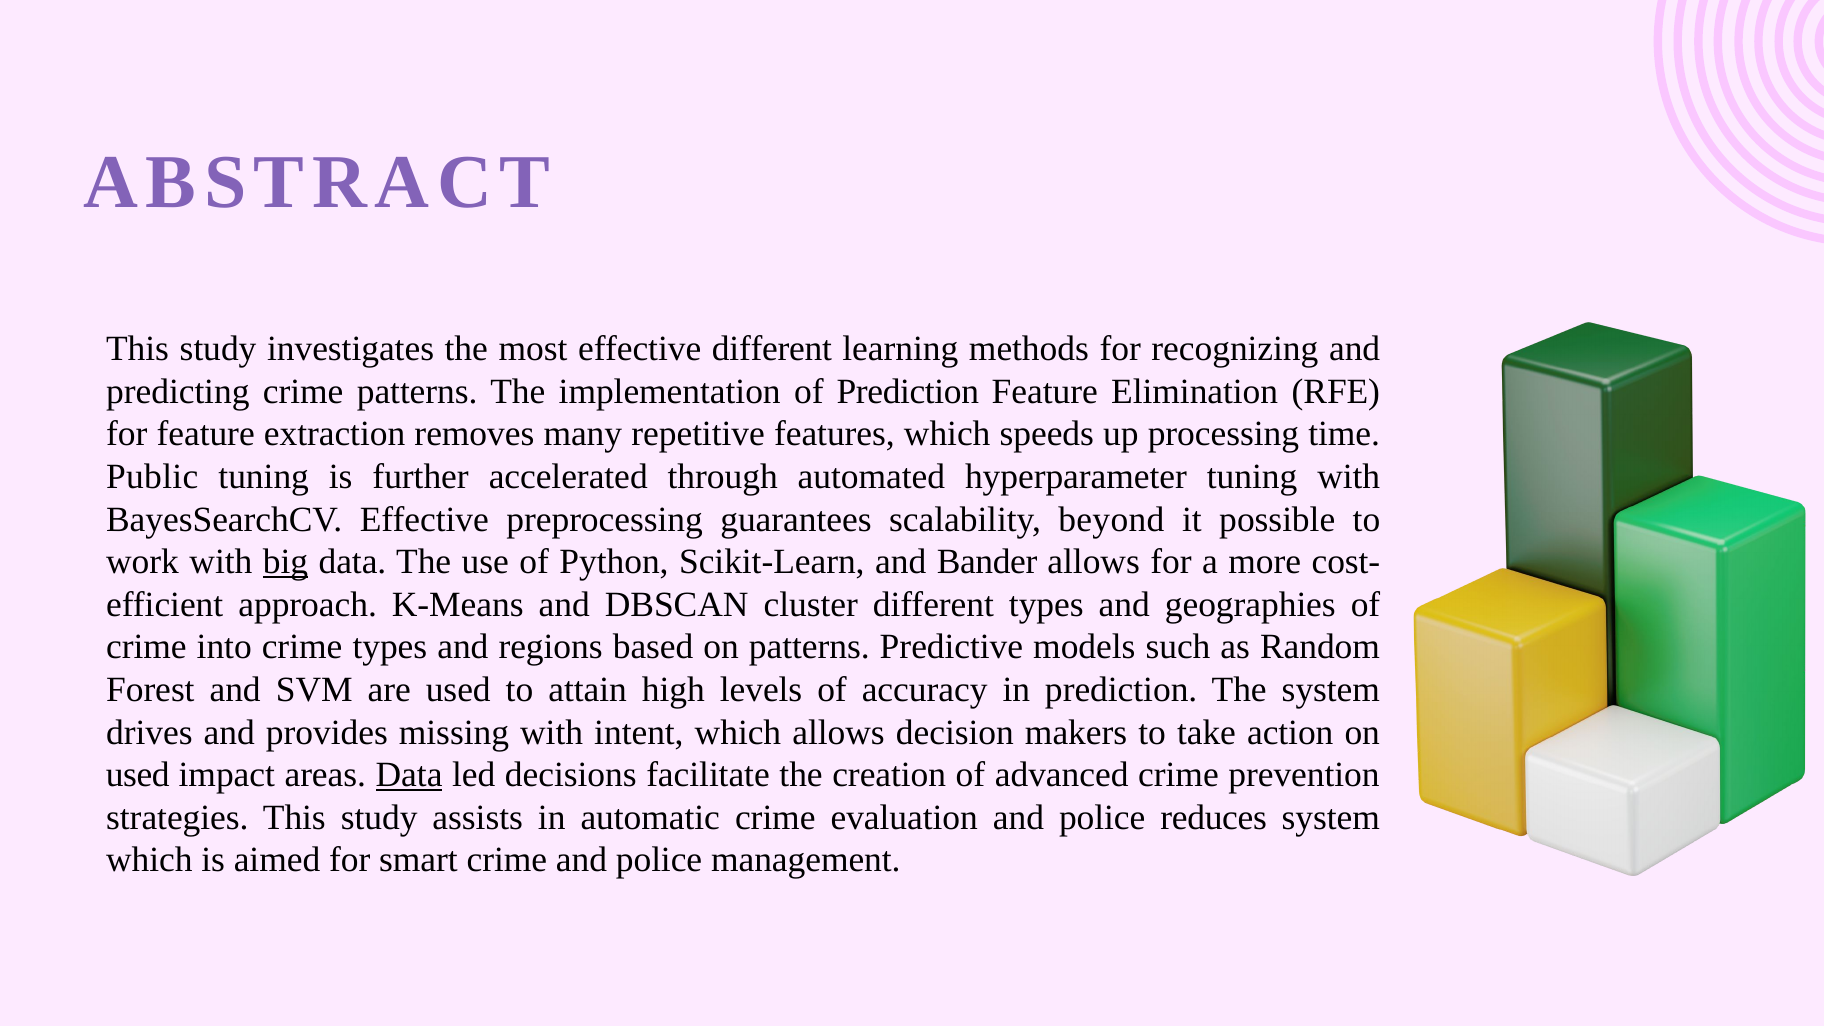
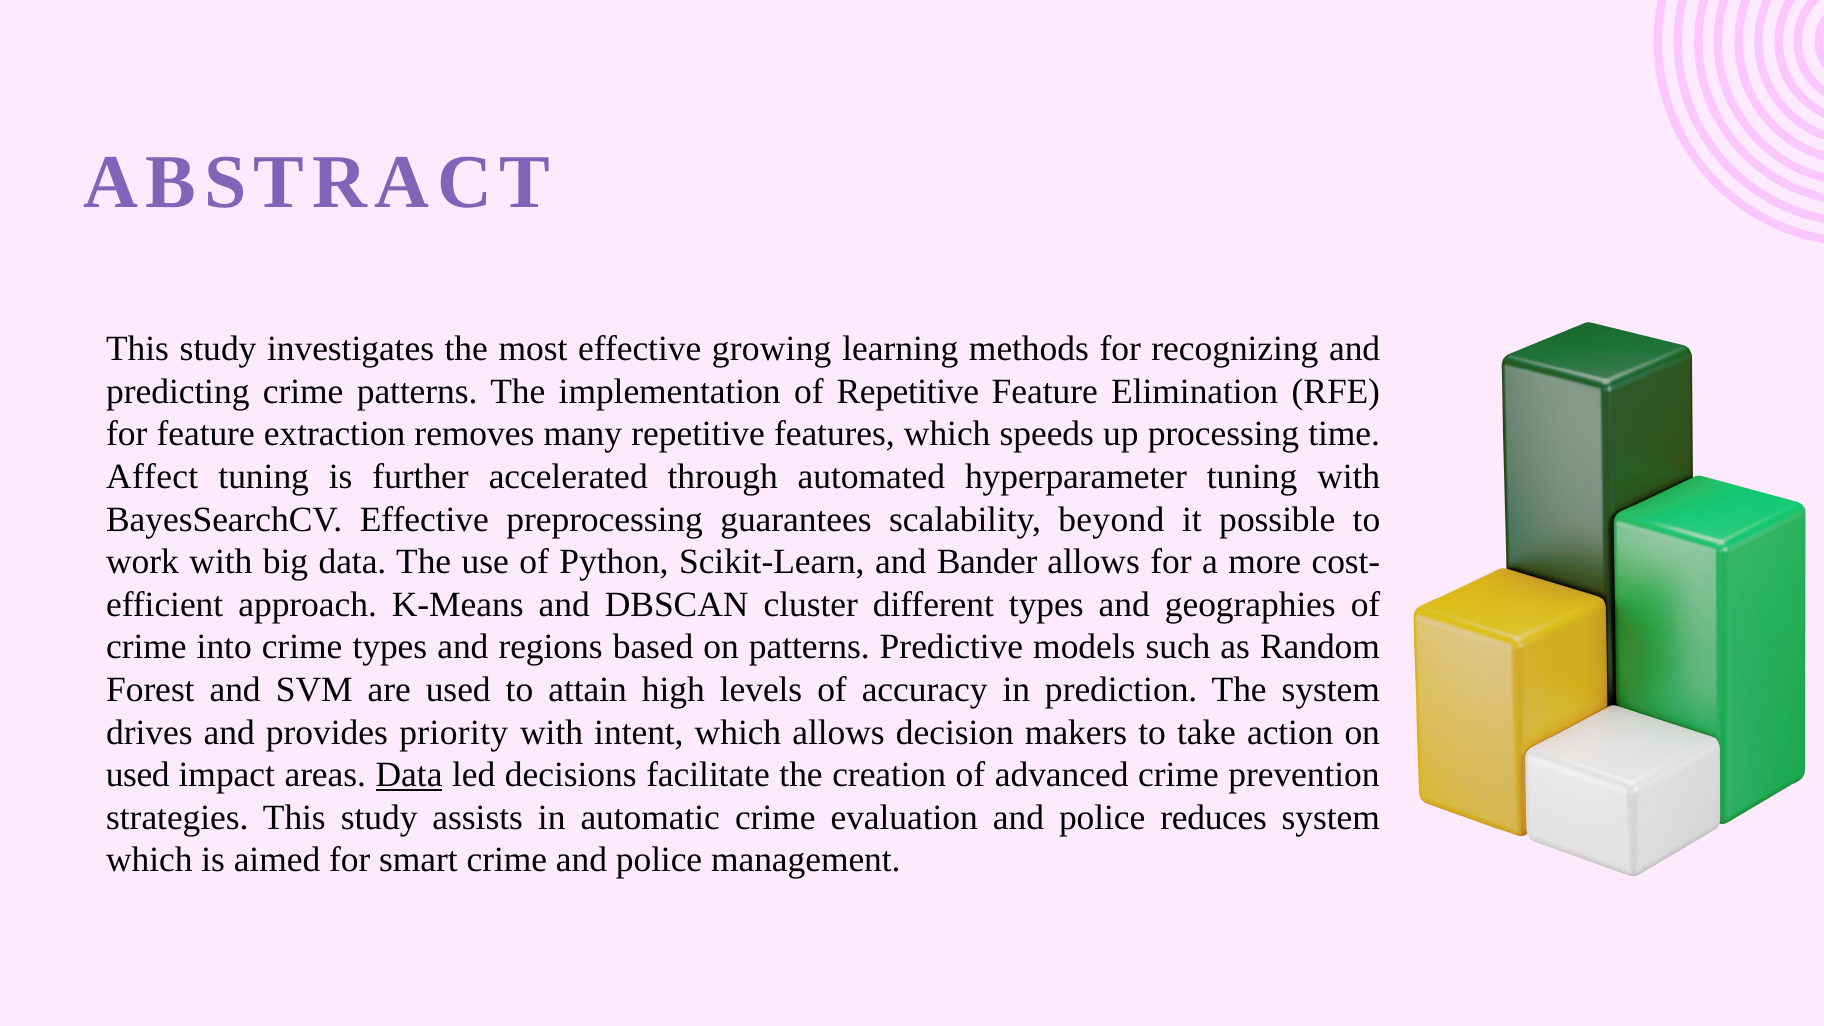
effective different: different -> growing (772, 349)
of Prediction: Prediction -> Repetitive (908, 392)
Public: Public -> Affect (152, 477)
big underline: present -> none (285, 562)
missing: missing -> priority (454, 732)
